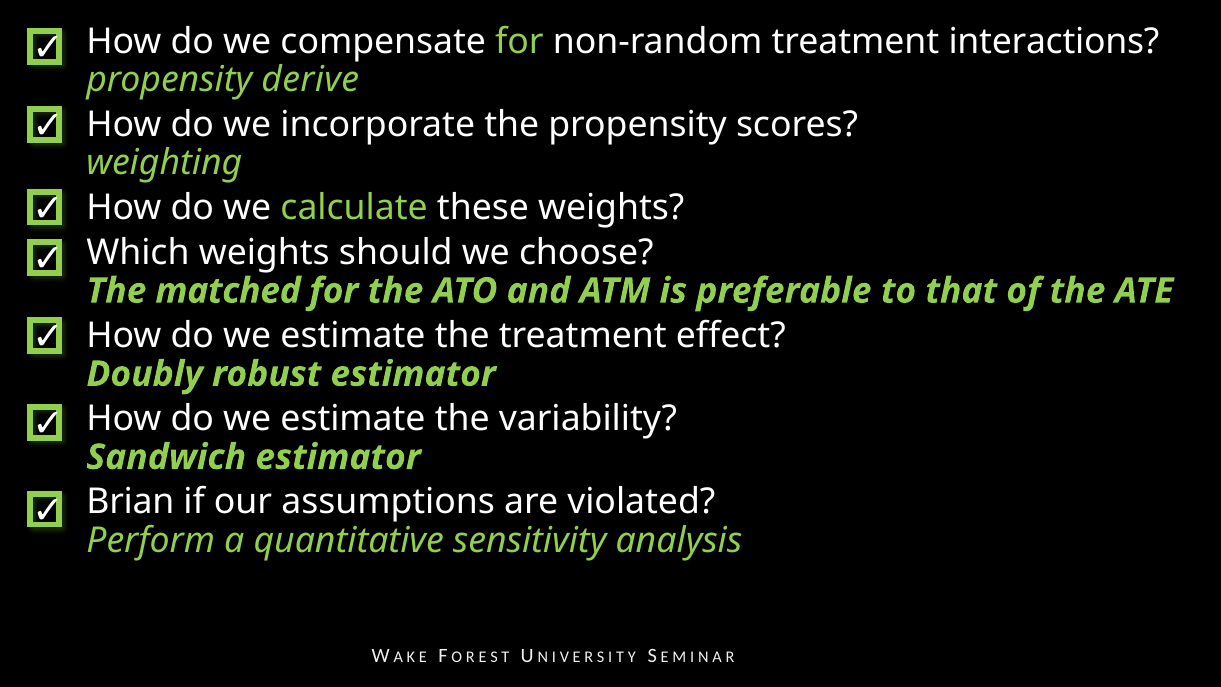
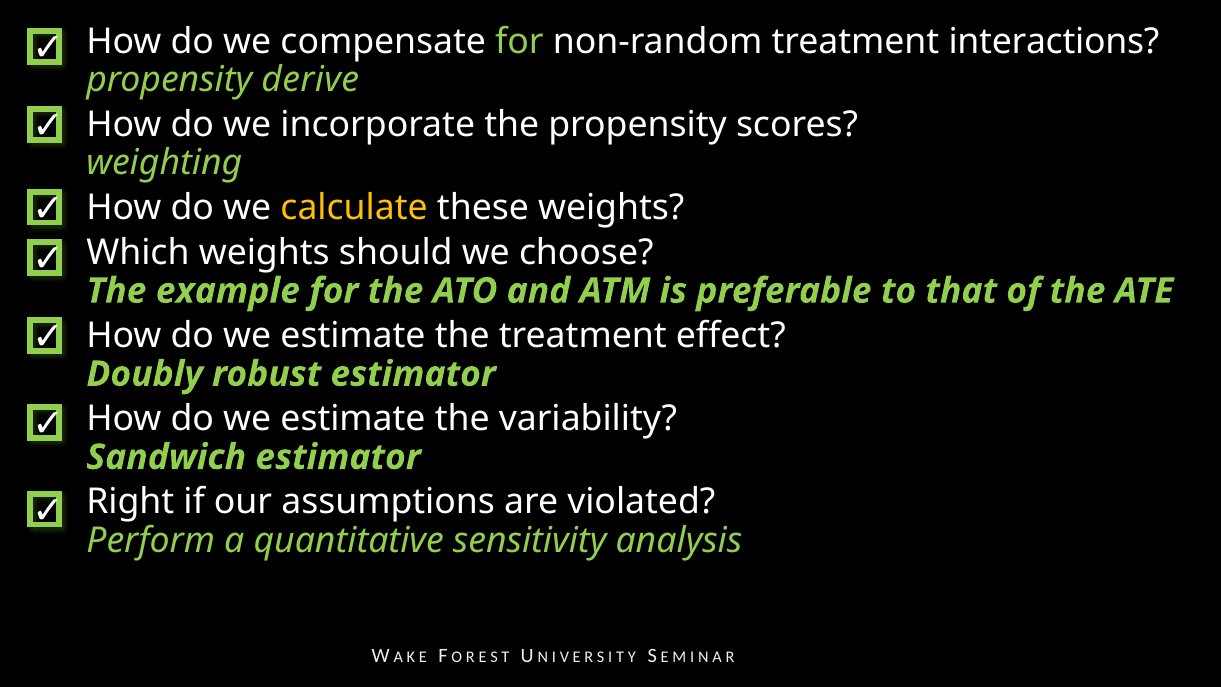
calculate colour: light green -> yellow (354, 208)
matched: matched -> example (228, 291)
Brian: Brian -> Right (130, 502)
